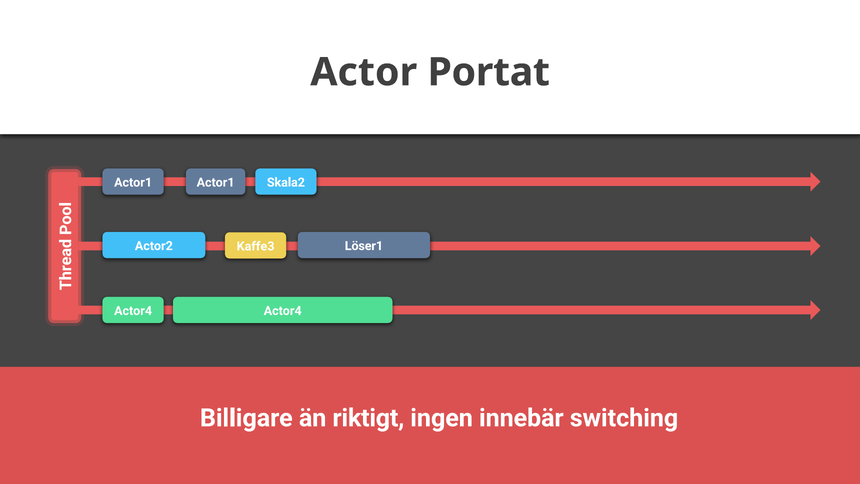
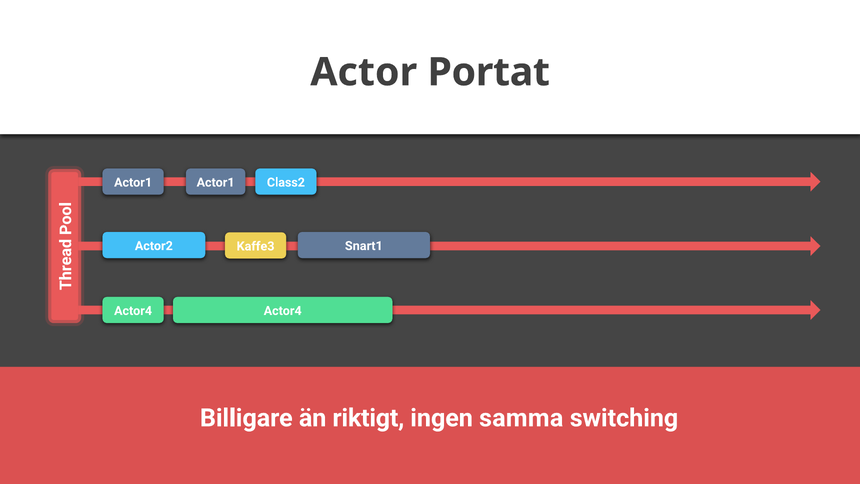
Skala2: Skala2 -> Class2 (286, 182)
Löser1: Löser1 -> Snart1 (364, 246)
innebär: innebär -> samma (521, 418)
